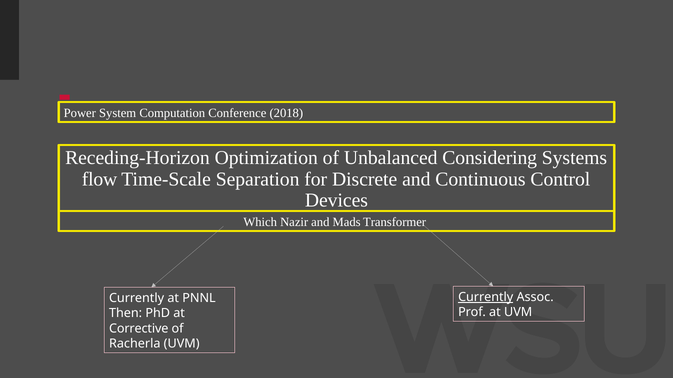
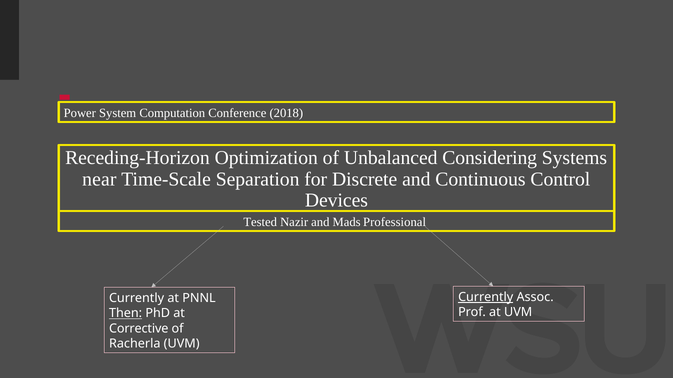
flow: flow -> near (99, 179)
Which: Which -> Tested (260, 222)
Transformer: Transformer -> Professional (395, 222)
Then underline: none -> present (126, 314)
